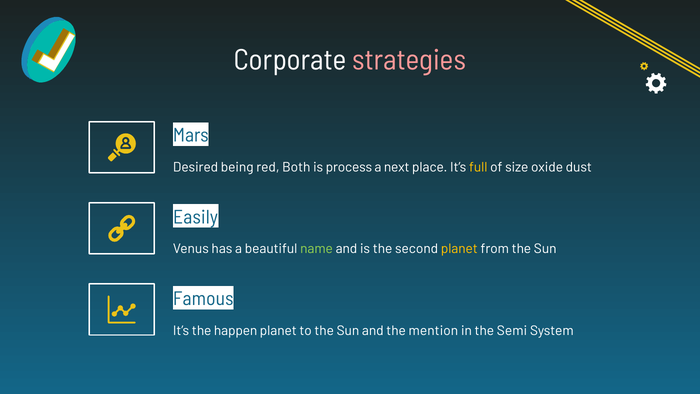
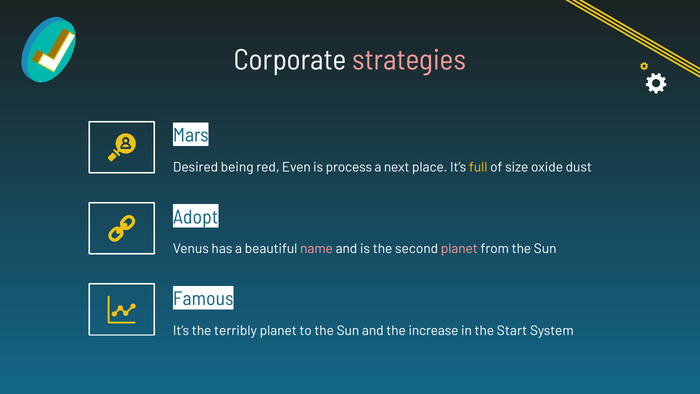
Both: Both -> Even (296, 167)
Easily: Easily -> Adopt (196, 217)
name colour: light green -> pink (317, 249)
planet colour: yellow -> pink (459, 249)
happen: happen -> terribly (236, 331)
mention: mention -> increase (434, 331)
Semi: Semi -> Start (512, 331)
